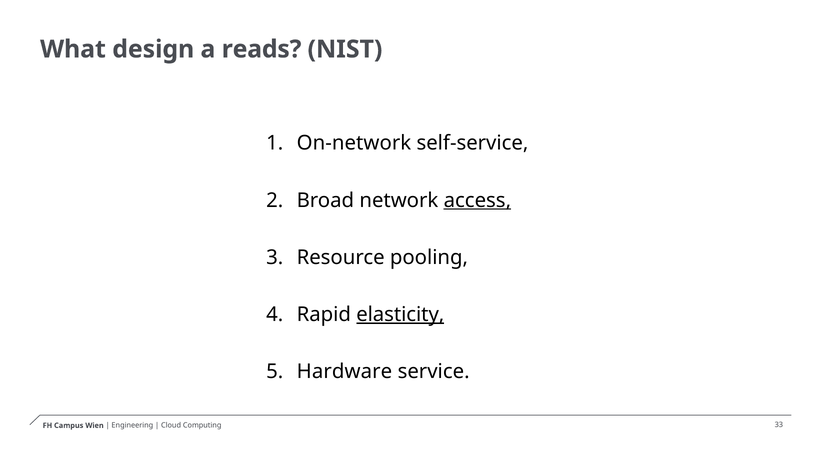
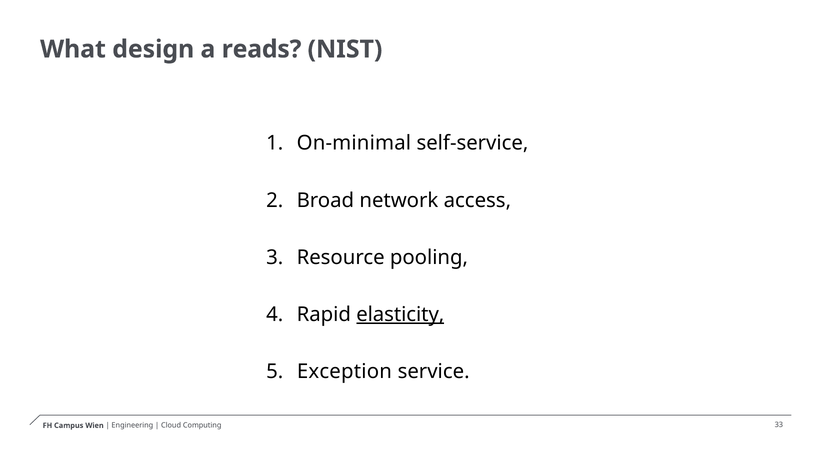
On-network: On-network -> On-minimal (354, 143)
access underline: present -> none (477, 200)
Hardware: Hardware -> Exception (344, 371)
